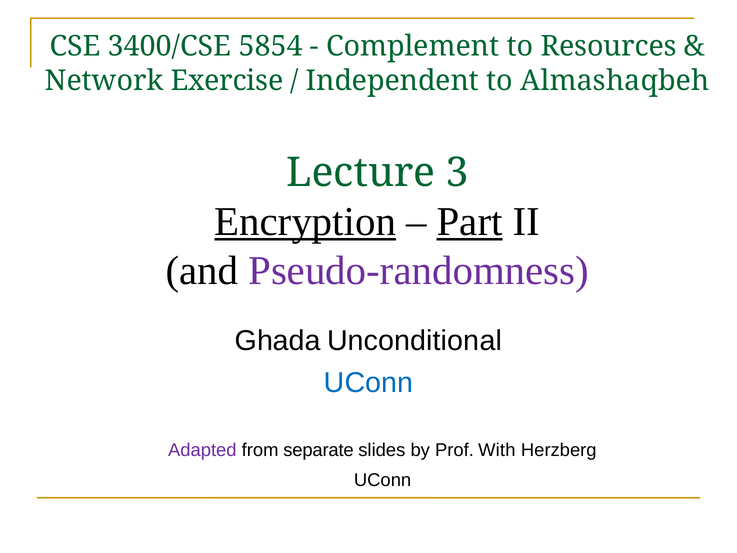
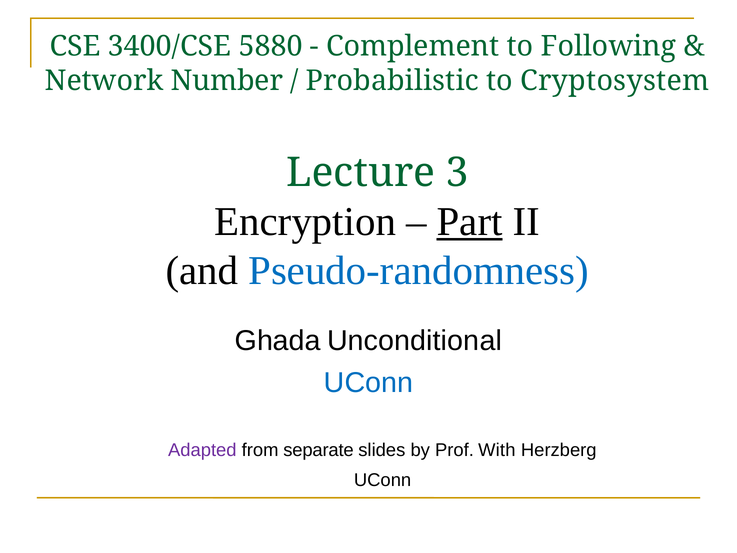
5854: 5854 -> 5880 (271, 46)
Resources: Resources -> Following (609, 46)
Exercise: Exercise -> Number (227, 81)
Independent: Independent -> Probabilistic (392, 81)
Almashaqbeh: Almashaqbeh -> Cryptosystem (615, 81)
Encryption underline: present -> none (305, 222)
Pseudo-randomness colour: purple -> blue (419, 271)
